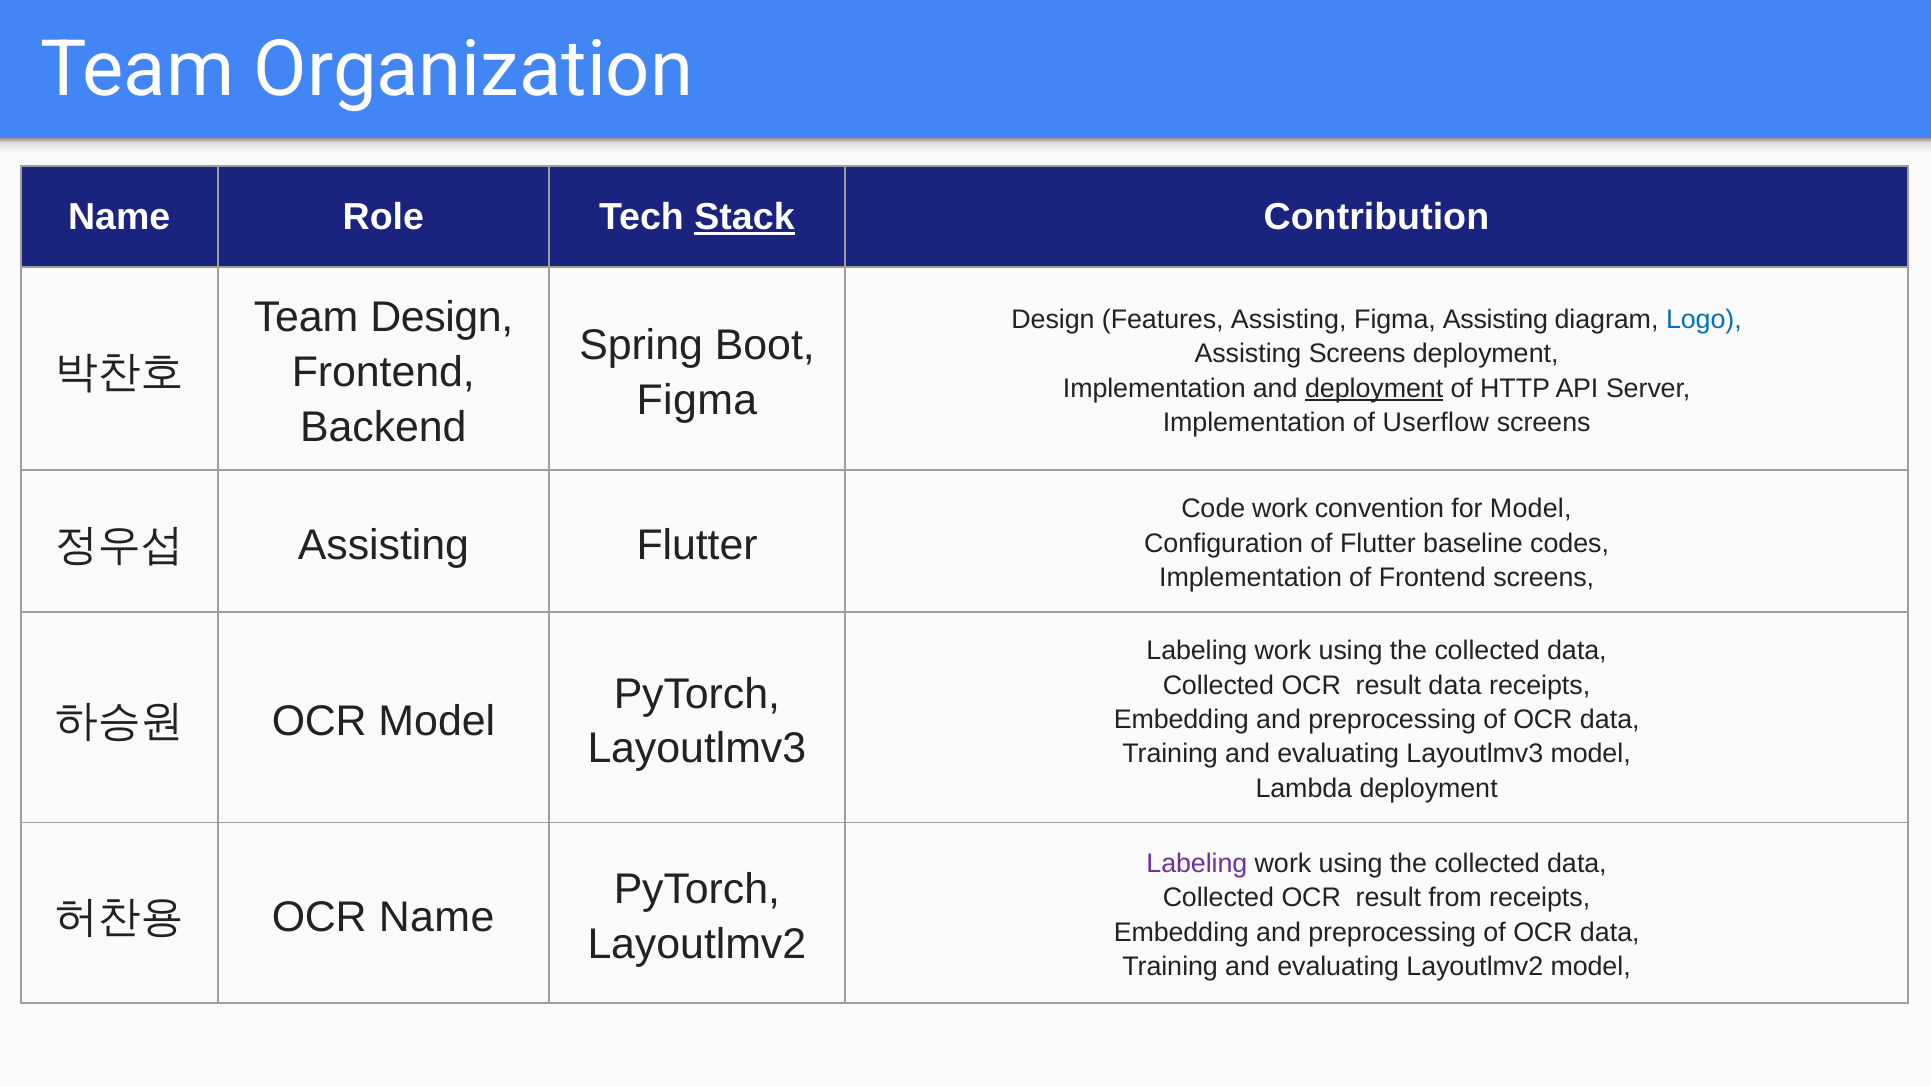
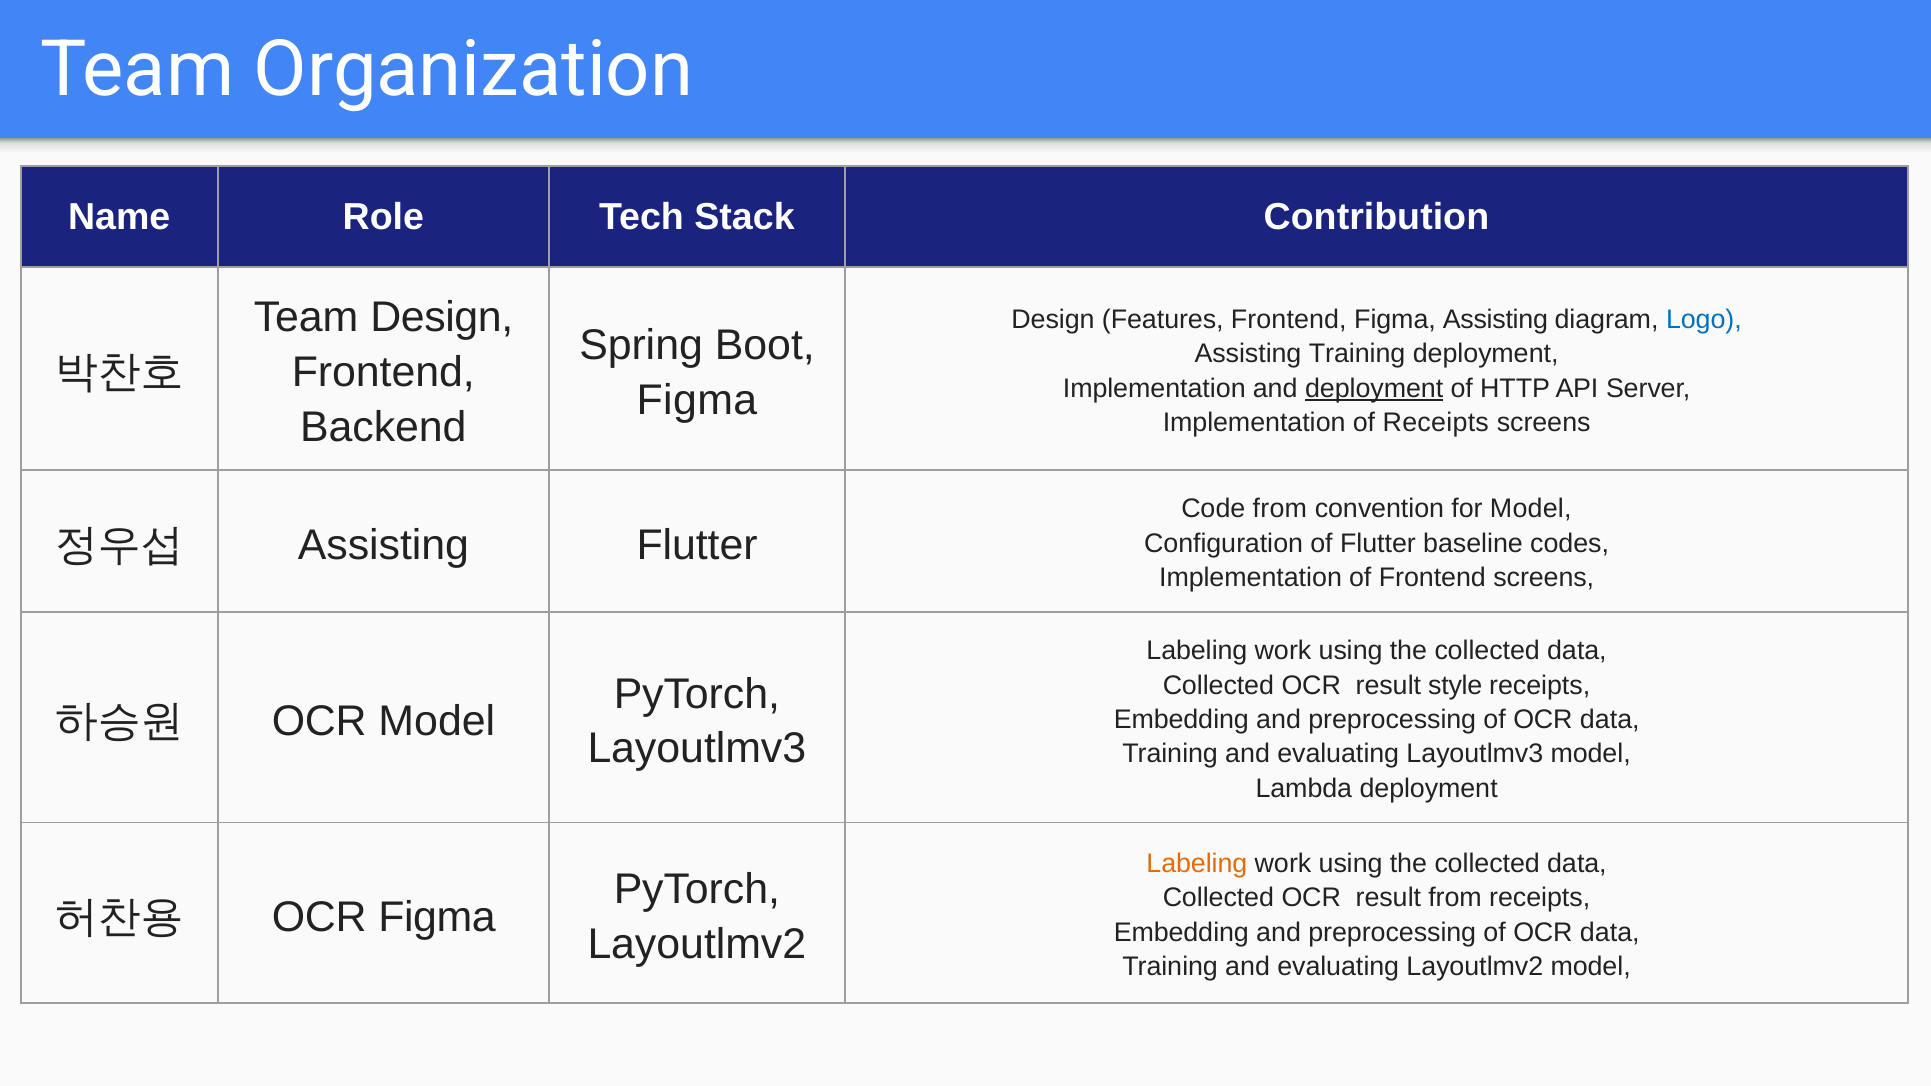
Stack underline: present -> none (745, 217)
Features Assisting: Assisting -> Frontend (1289, 319)
Assisting Screens: Screens -> Training (1357, 354)
of Userflow: Userflow -> Receipts (1436, 423)
Code work: work -> from (1280, 509)
result data: data -> style (1455, 685)
Labeling colour: purple -> orange (1197, 864)
OCR Name: Name -> Figma (437, 917)
